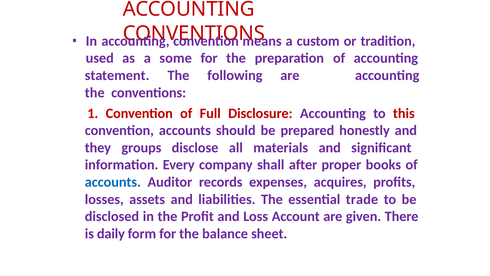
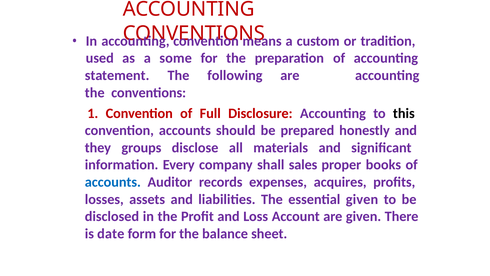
this colour: red -> black (404, 113)
after: after -> sales (303, 165)
essential trade: trade -> given (362, 199)
daily: daily -> date (111, 233)
